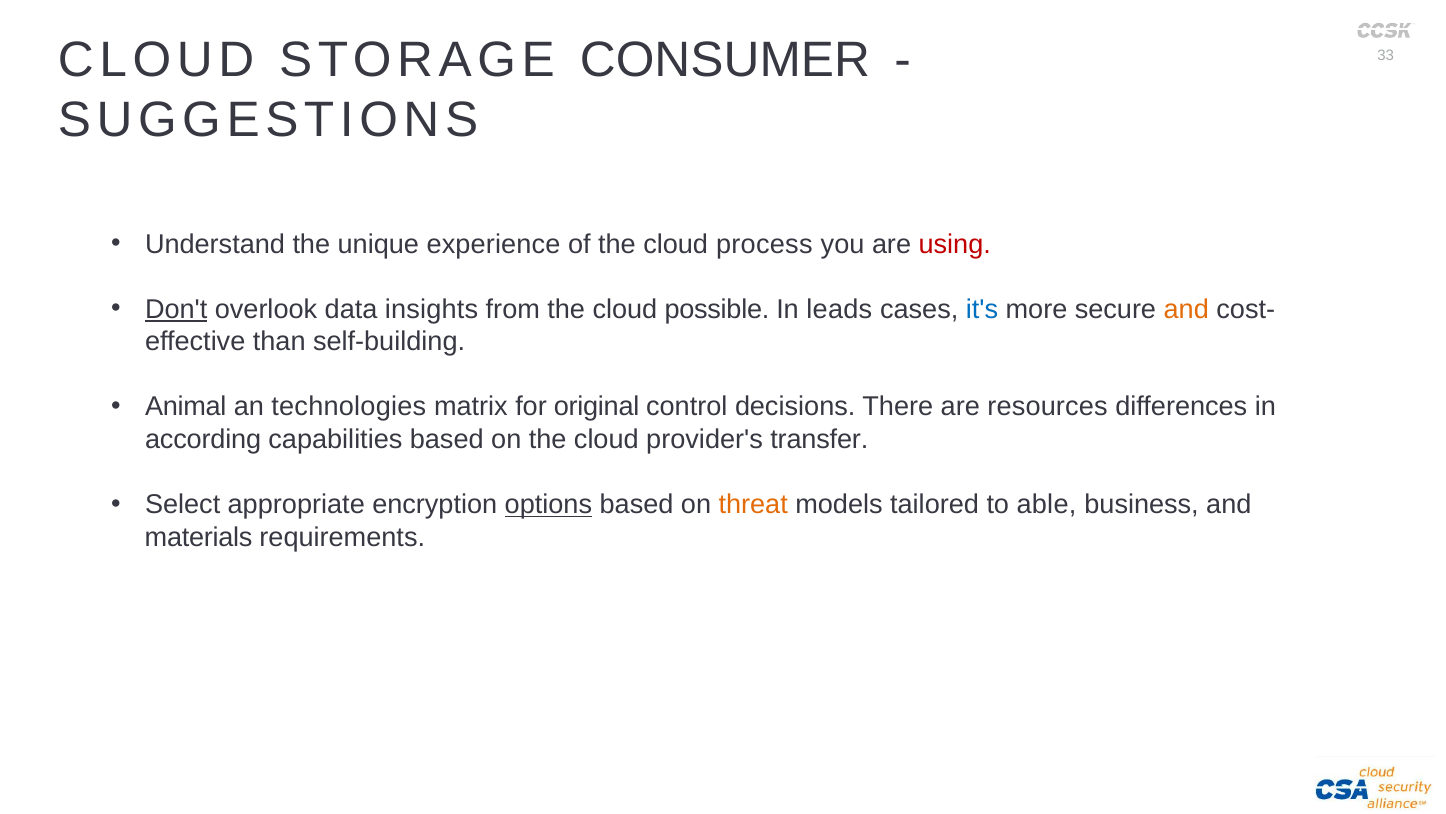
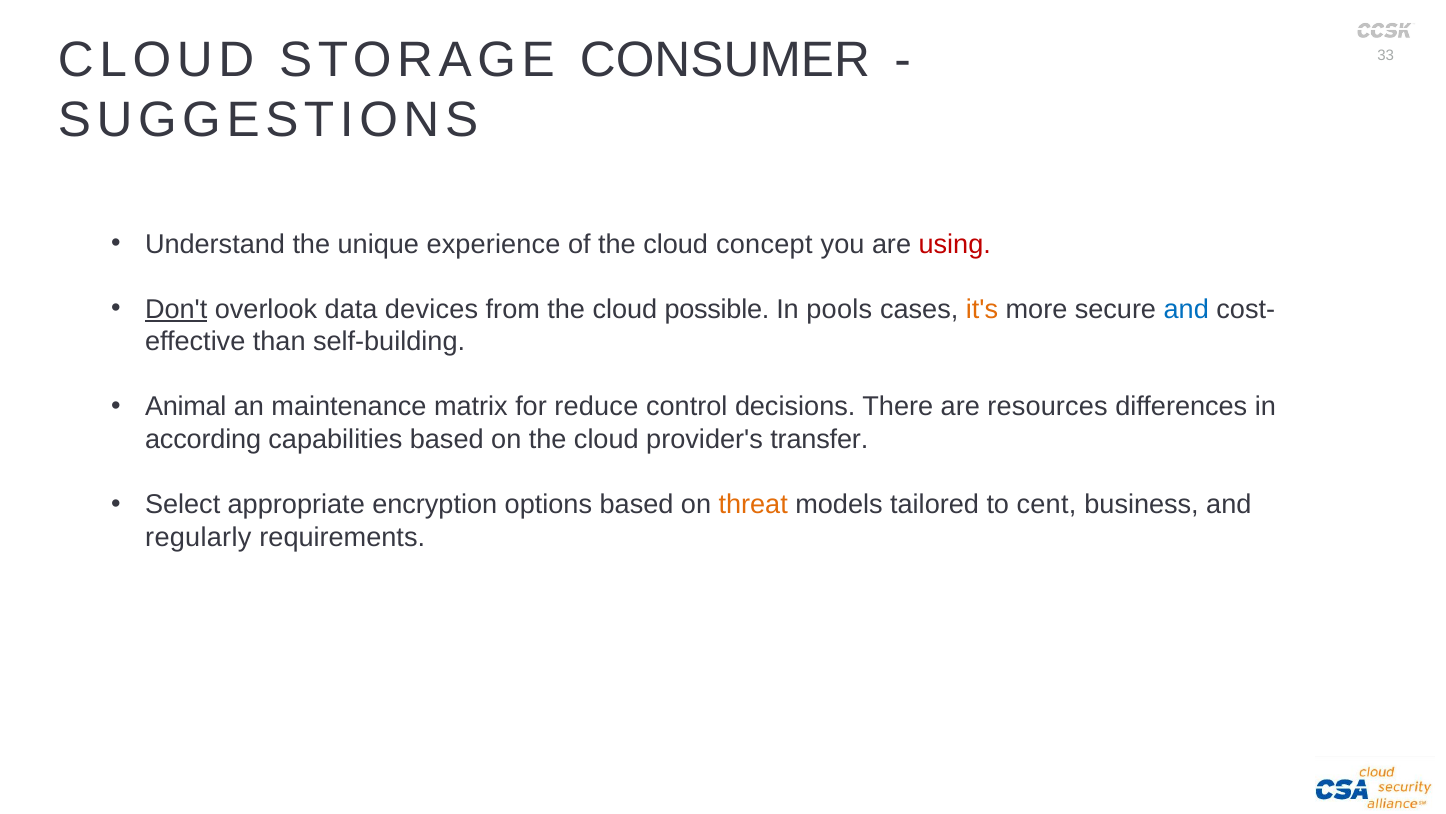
process: process -> concept (764, 244)
insights: insights -> devices (432, 309)
leads: leads -> pools (839, 309)
it's colour: blue -> orange (982, 309)
and colour: orange -> blue (1186, 309)
technologies: technologies -> maintenance (349, 407)
original: original -> reduce (596, 407)
options underline: present -> none (548, 504)
able: able -> cent (1046, 504)
materials: materials -> regularly (198, 537)
